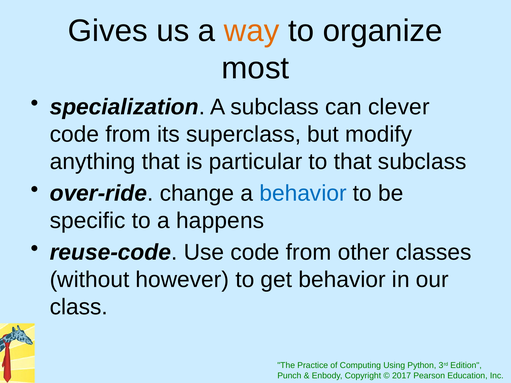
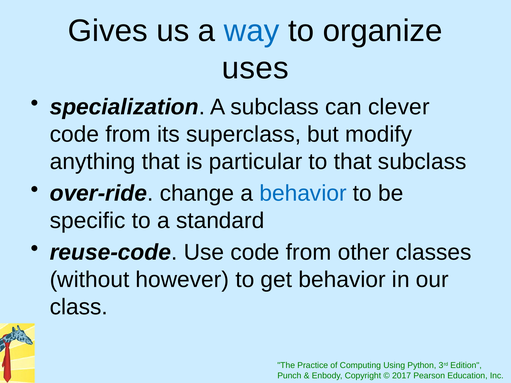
way colour: orange -> blue (252, 31)
most: most -> uses (255, 68)
happens: happens -> standard (220, 221)
